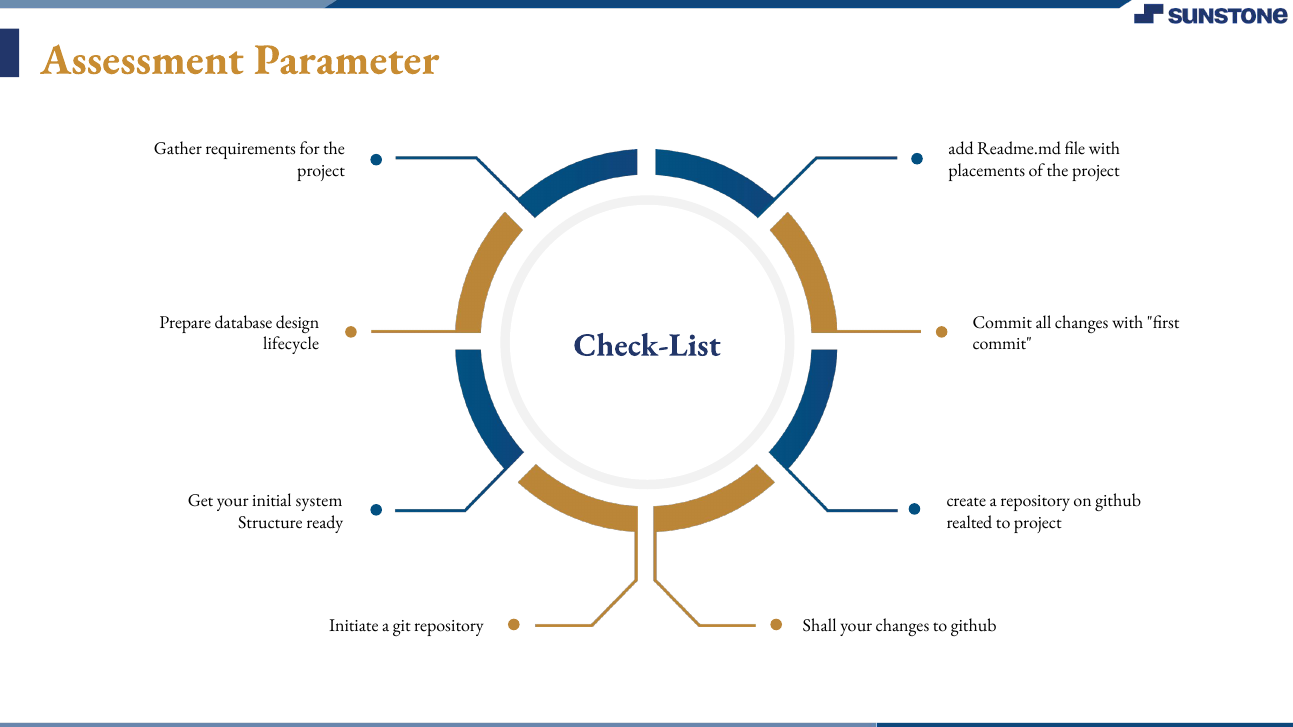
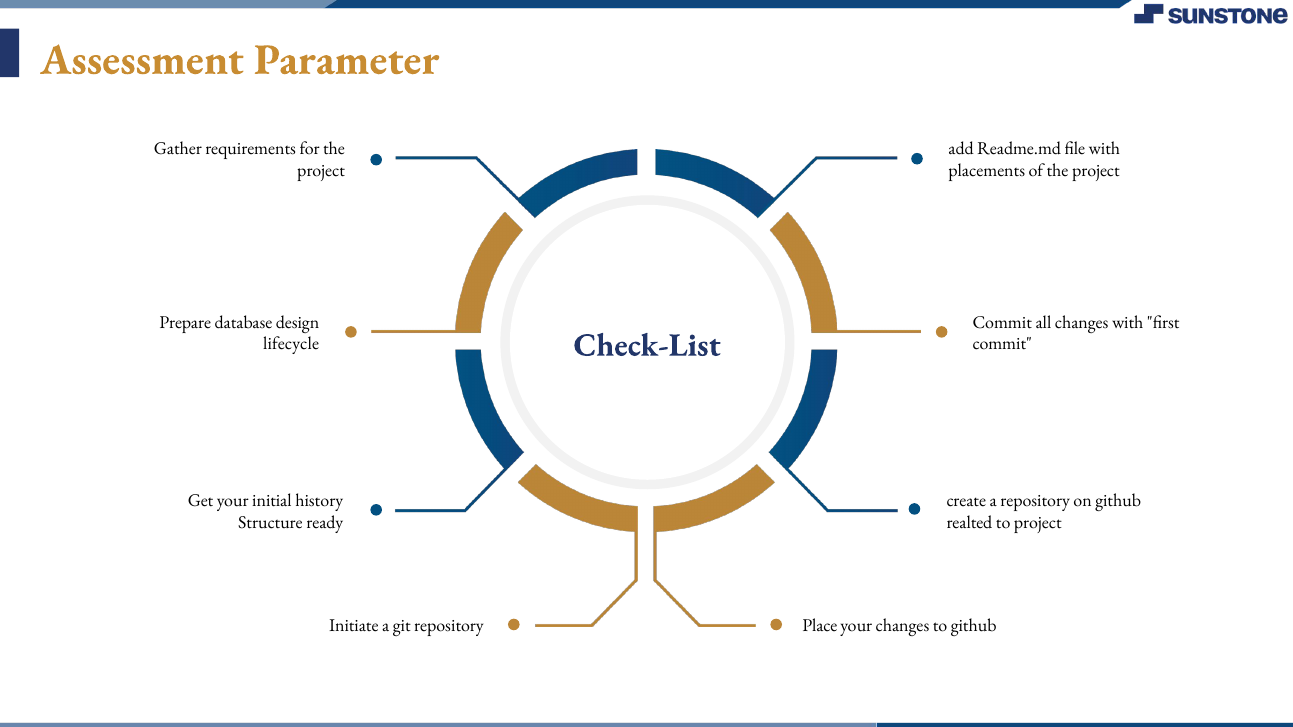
system: system -> history (319, 501)
Shall: Shall -> Place (820, 626)
